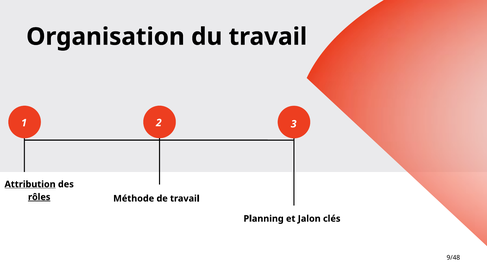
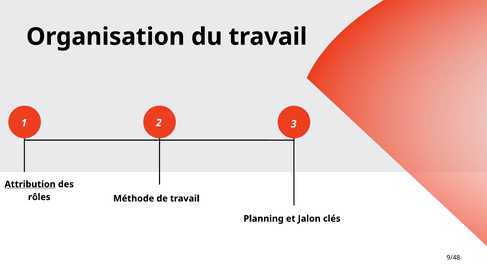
rôles underline: present -> none (39, 197)
